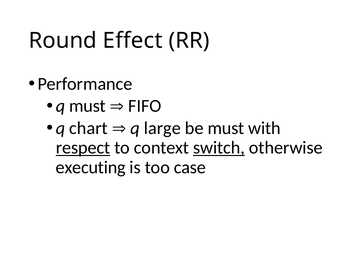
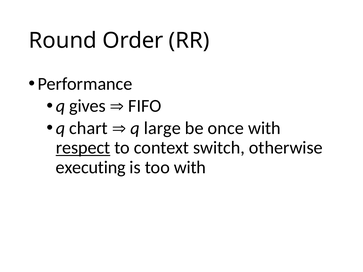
Effect: Effect -> Order (133, 41)
q must: must -> gives (87, 106)
be must: must -> once (226, 128)
switch underline: present -> none (219, 148)
too case: case -> with (190, 167)
